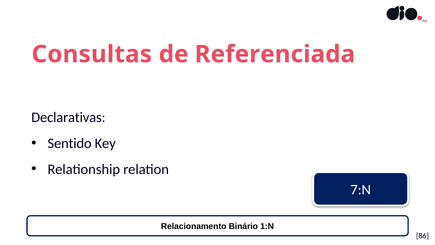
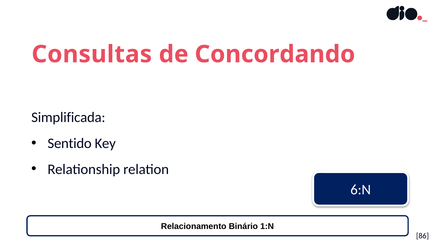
Referenciada: Referenciada -> Concordando (275, 54)
Declarativas: Declarativas -> Simplificada (68, 117)
7:N: 7:N -> 6:N (361, 190)
